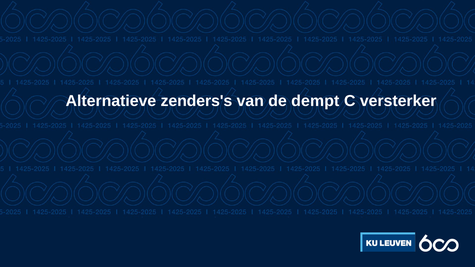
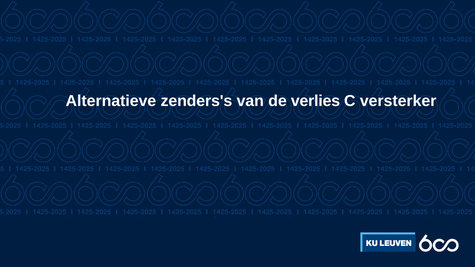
dempt: dempt -> verlies (315, 101)
